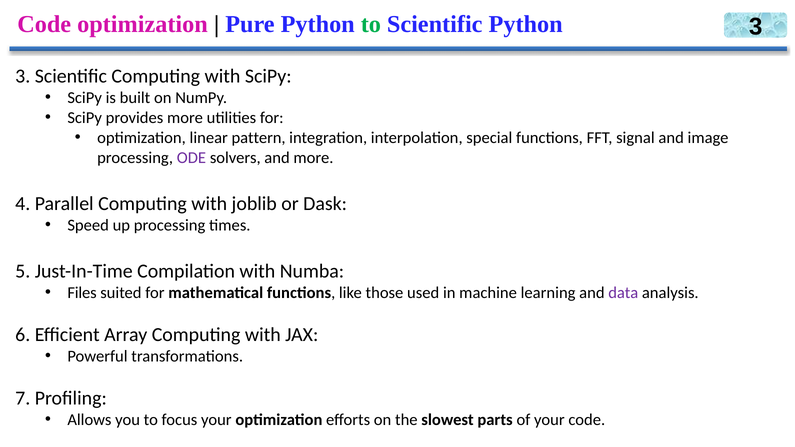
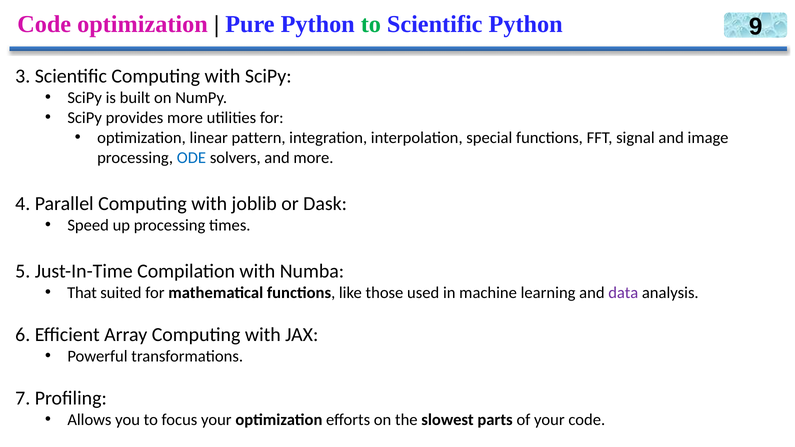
Python 3: 3 -> 9 (756, 27)
ODE colour: purple -> blue (191, 158)
Files: Files -> That (82, 293)
